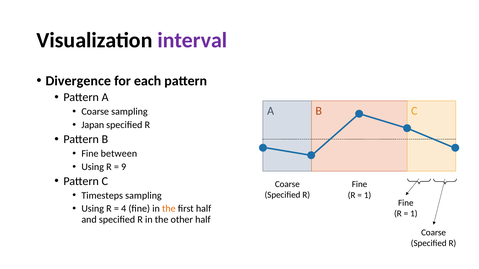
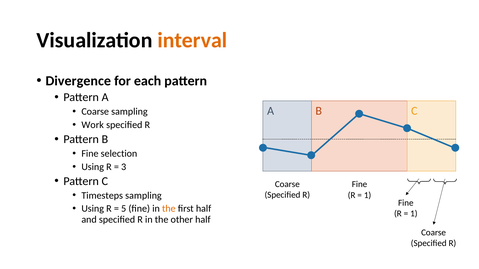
interval colour: purple -> orange (192, 40)
Japan: Japan -> Work (93, 125)
between: between -> selection (119, 154)
9: 9 -> 3 (124, 167)
4: 4 -> 5 (124, 209)
